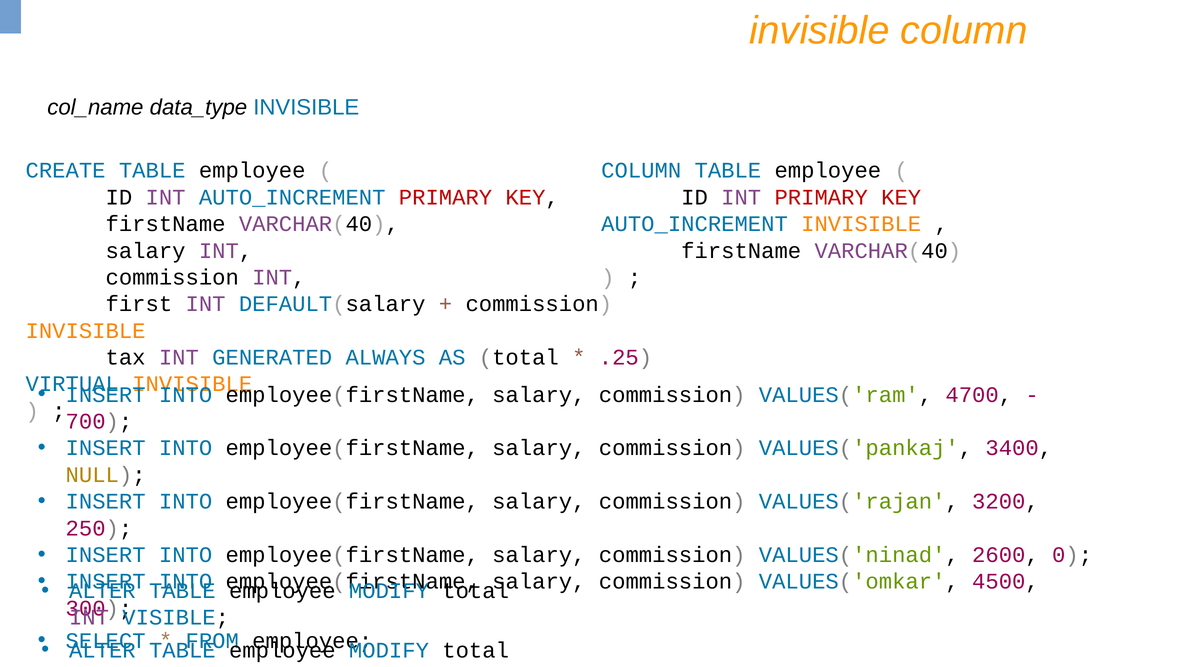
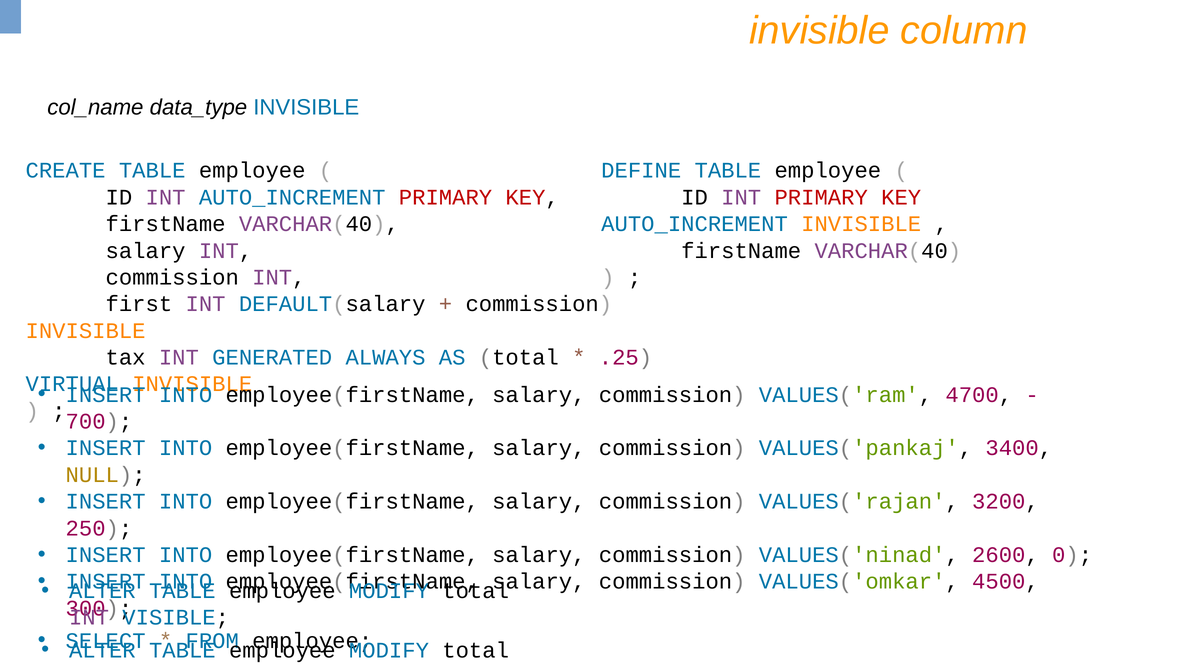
COLUMN: COLUMN -> DEFINE (641, 171)
